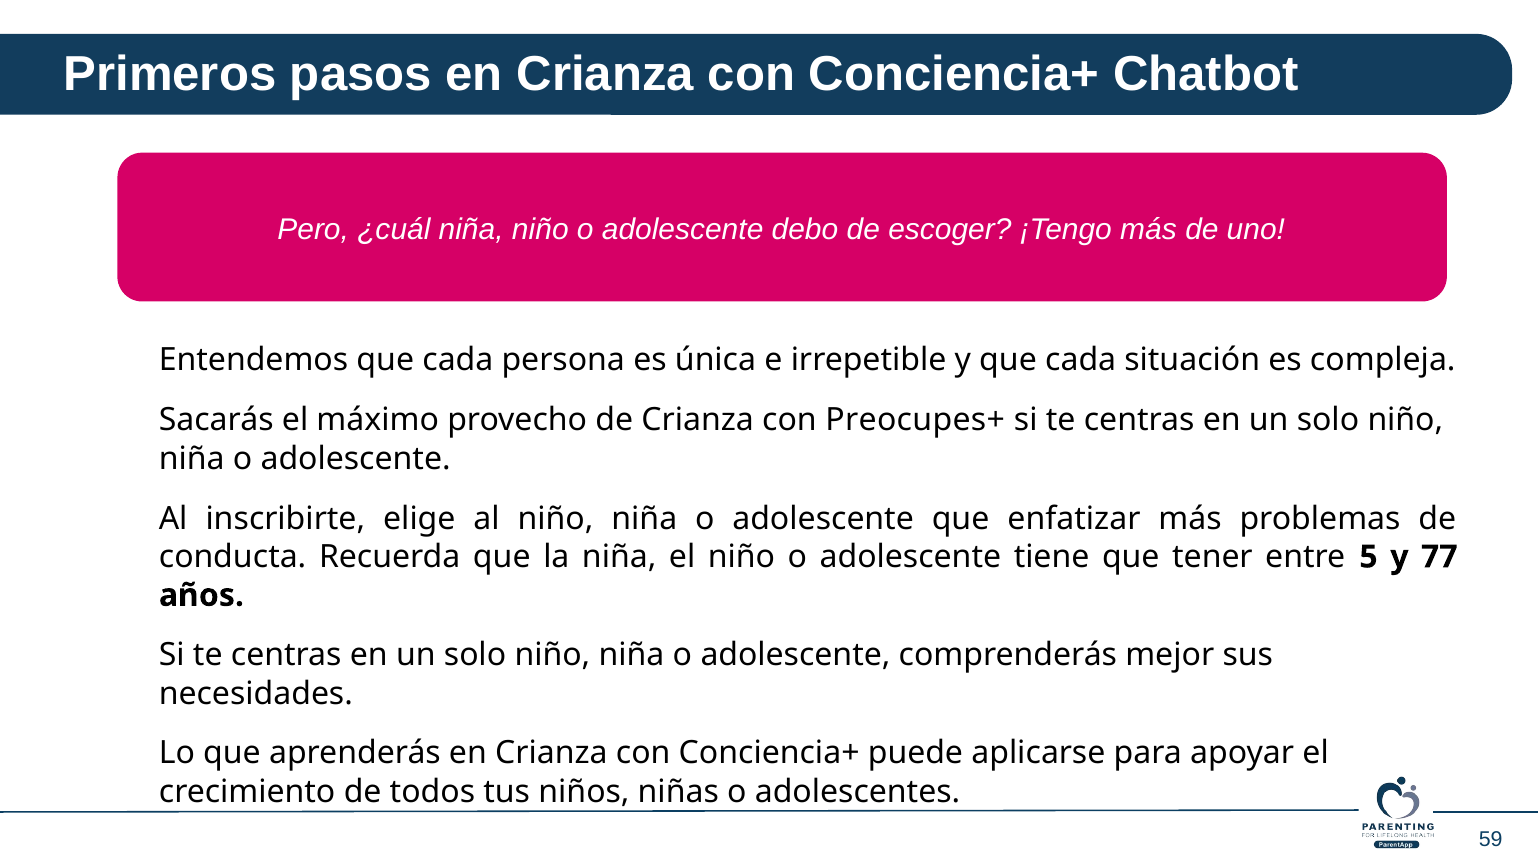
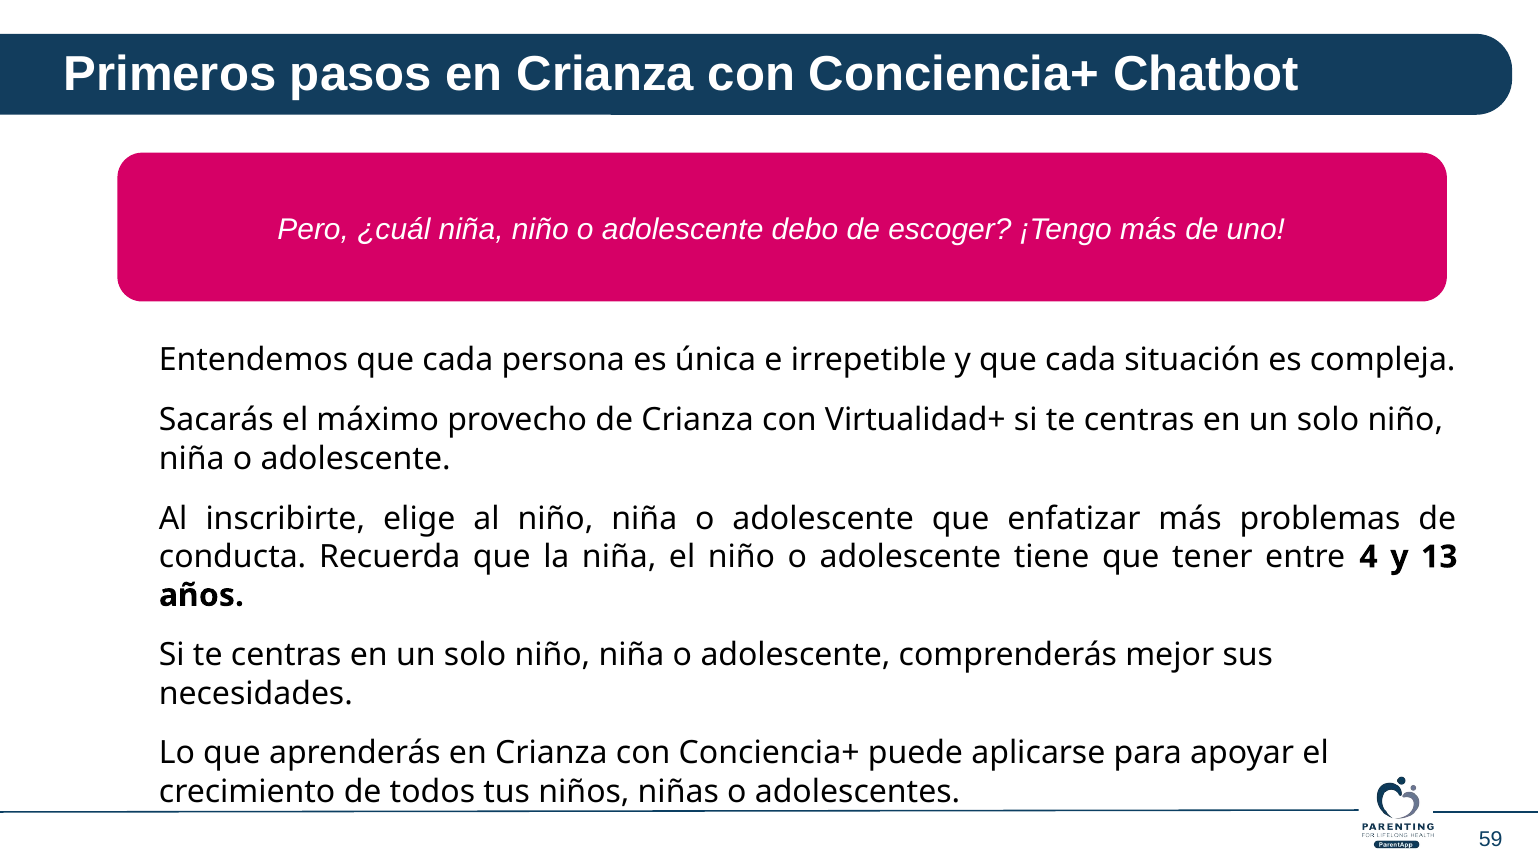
Preocupes+: Preocupes+ -> Virtualidad+ (915, 420)
5: 5 -> 4 (1369, 557)
77: 77 -> 13 (1439, 557)
